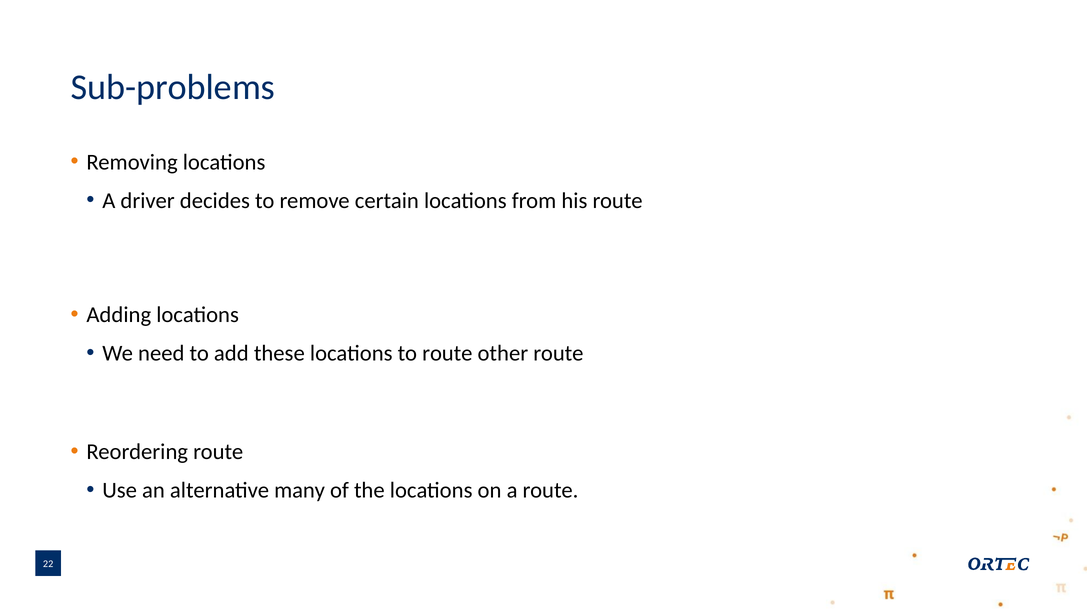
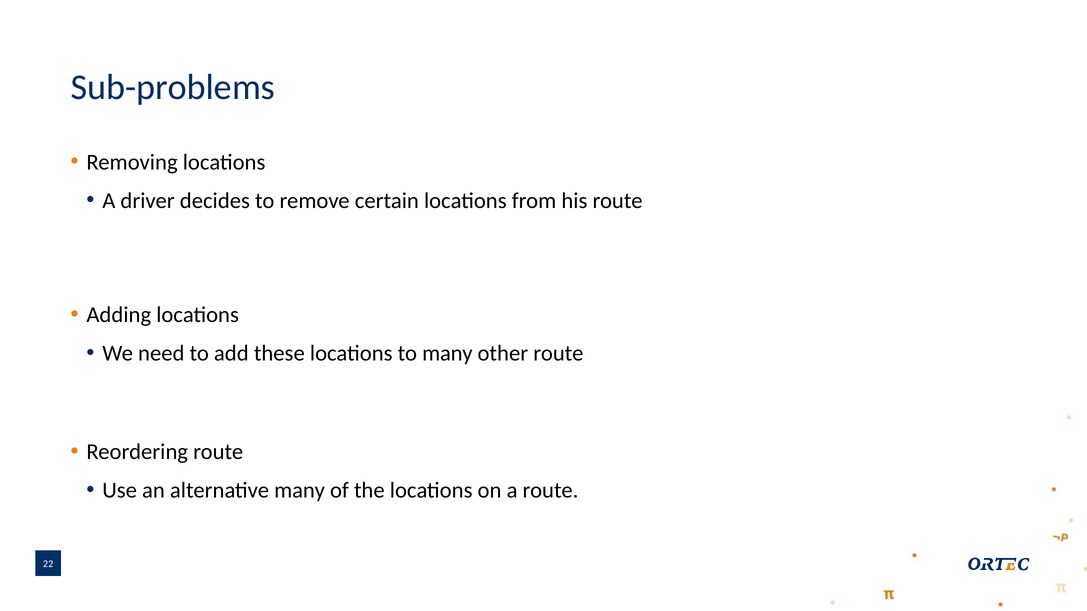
to route: route -> many (447, 354)
